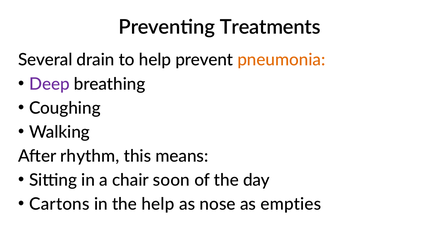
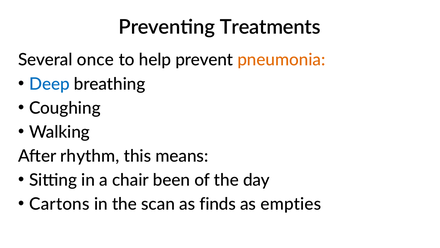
drain: drain -> once (95, 60)
Deep colour: purple -> blue (49, 84)
soon: soon -> been (171, 180)
the help: help -> scan (158, 204)
nose: nose -> finds (218, 204)
